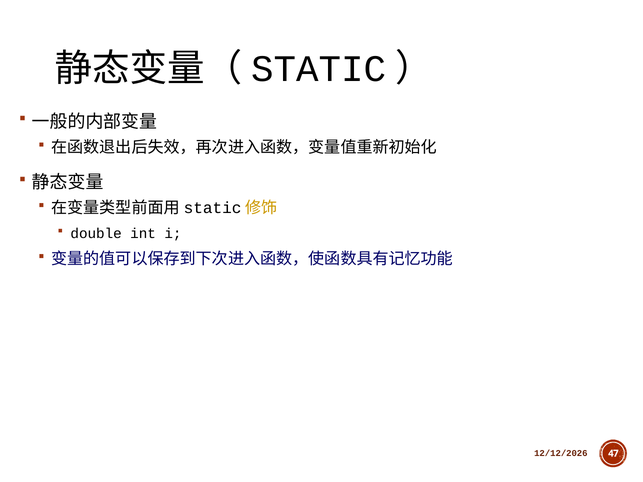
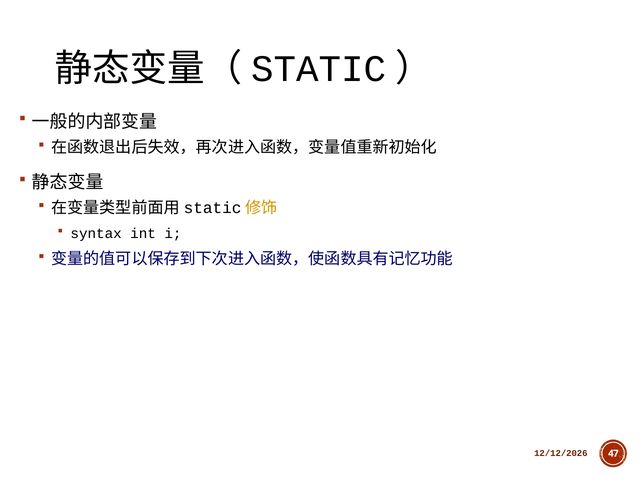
double: double -> syntax (96, 233)
